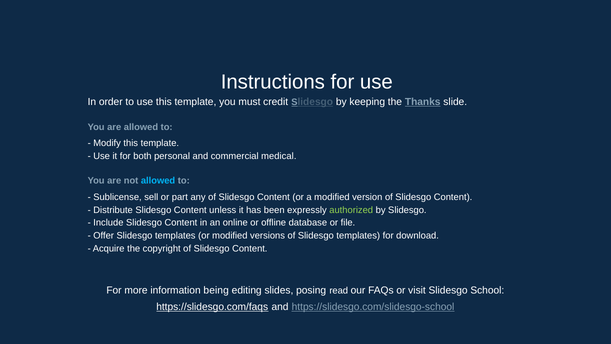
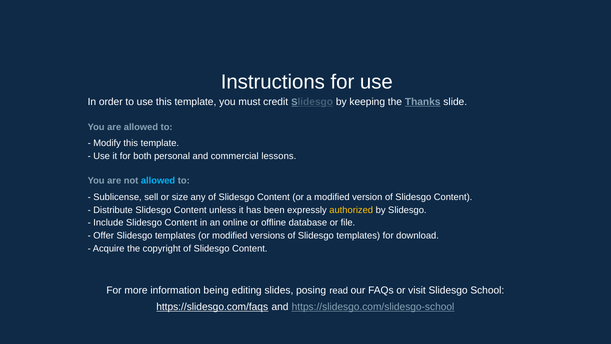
medical: medical -> lessons (279, 156)
part: part -> size (180, 197)
authorized colour: light green -> yellow (351, 210)
